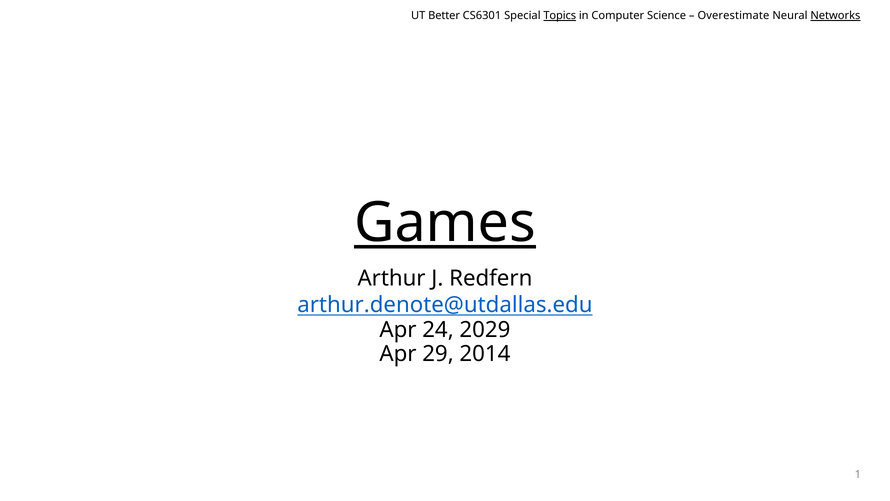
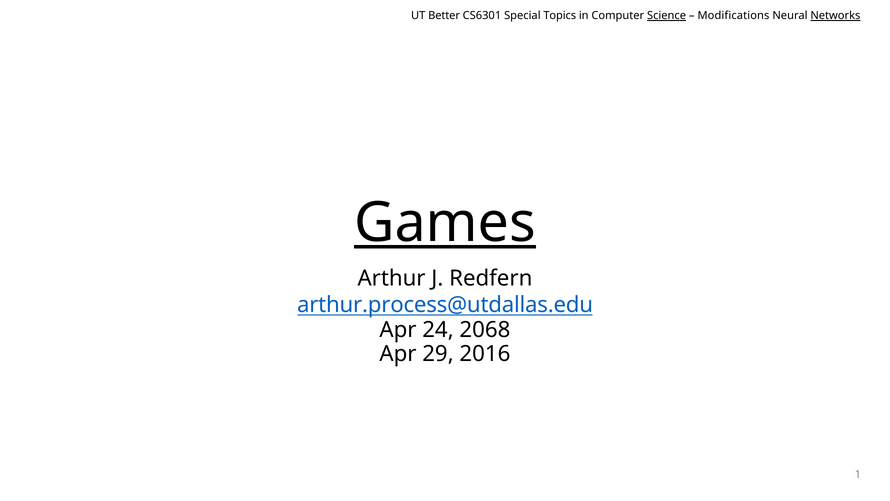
Topics underline: present -> none (560, 16)
Science underline: none -> present (667, 16)
Overestimate: Overestimate -> Modifications (733, 16)
arthur.denote@utdallas.edu: arthur.denote@utdallas.edu -> arthur.process@utdallas.edu (445, 305)
2029: 2029 -> 2068 (485, 330)
2014: 2014 -> 2016 (485, 354)
